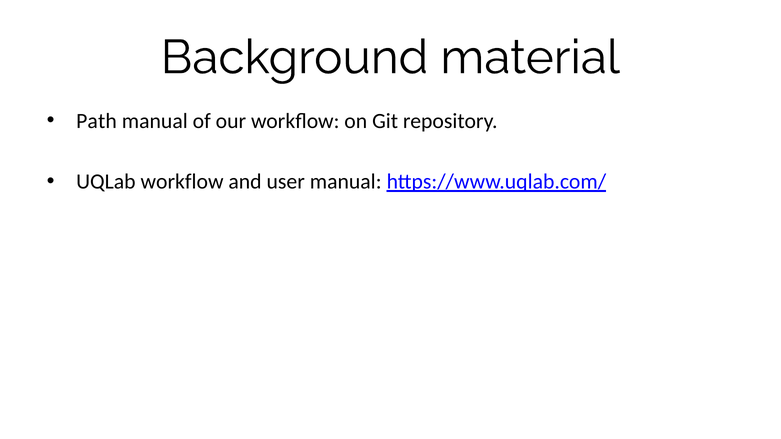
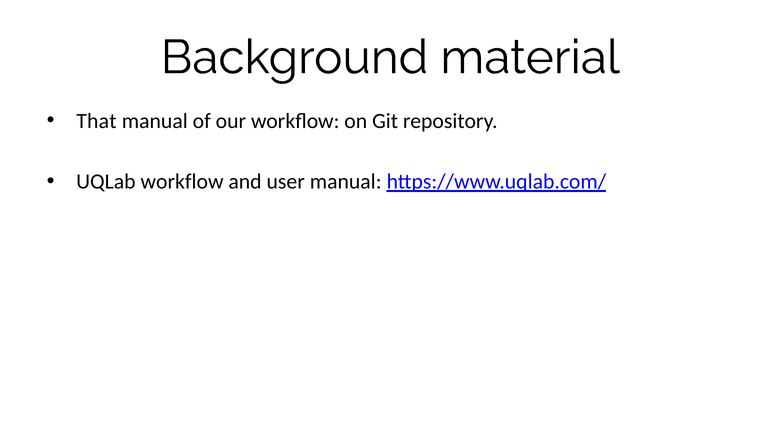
Path: Path -> That (96, 121)
